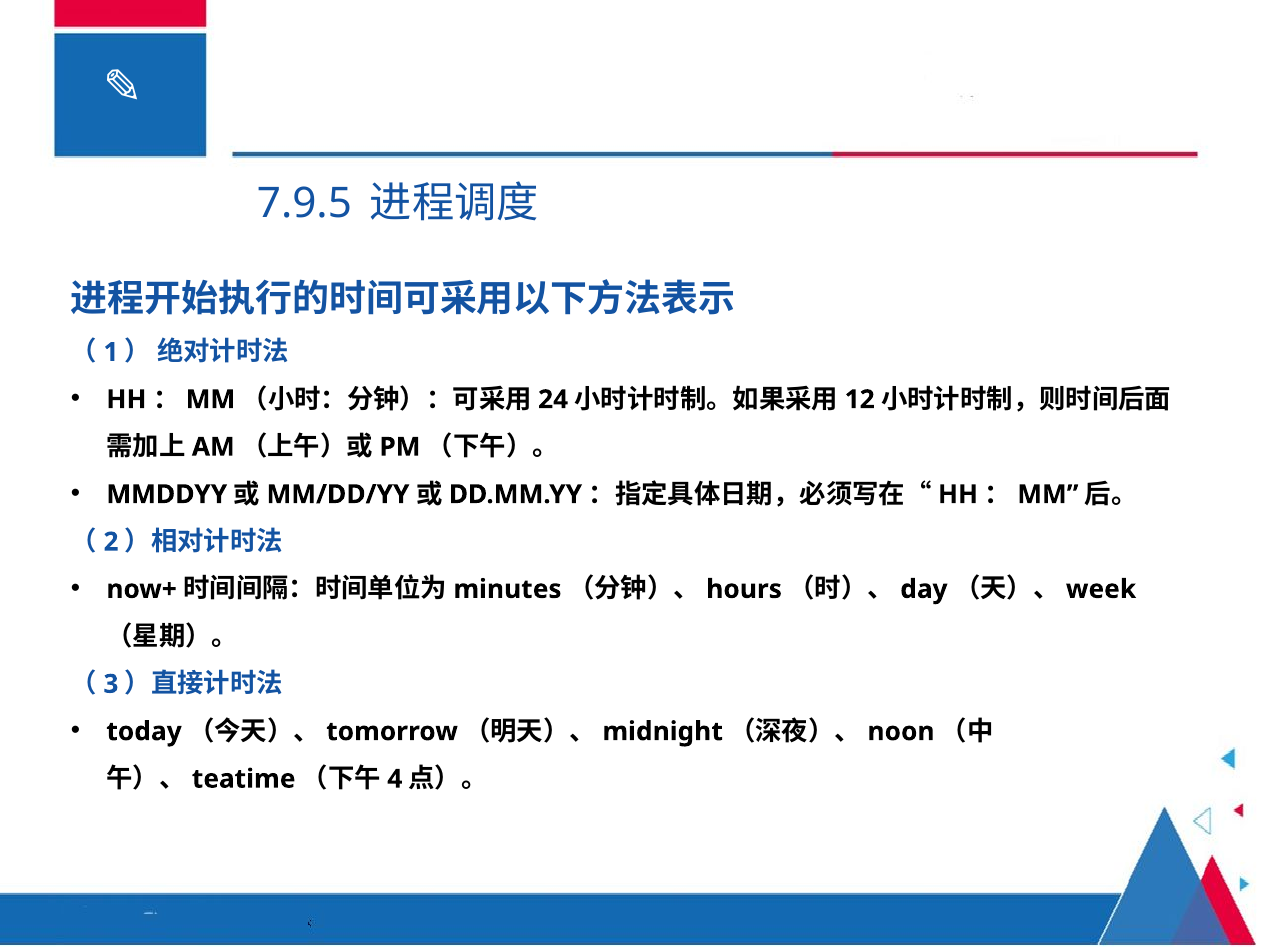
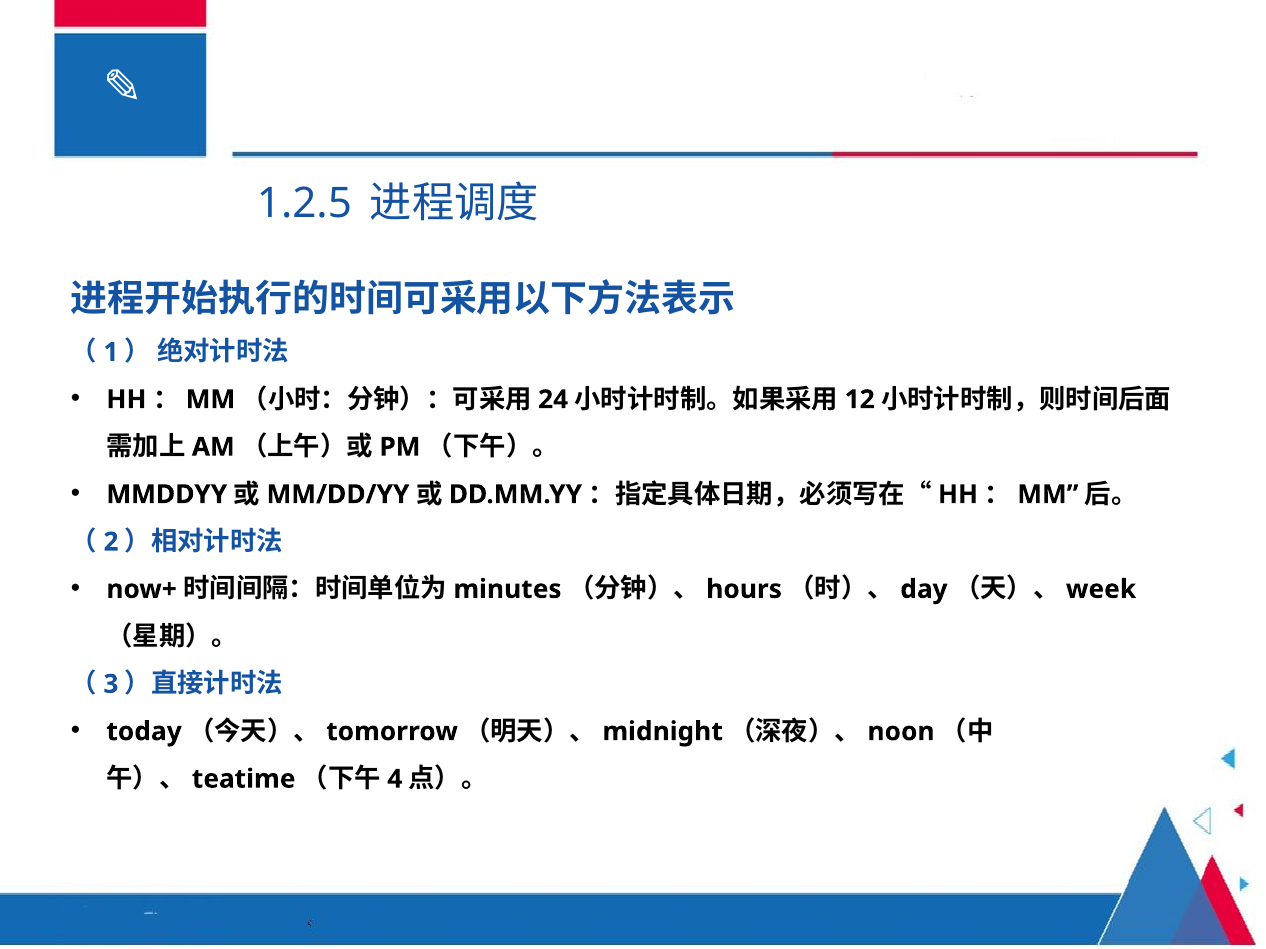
7.9.5: 7.9.5 -> 1.2.5 (304, 204)
